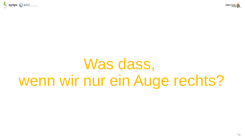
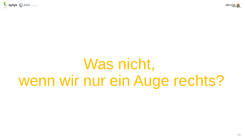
dass: dass -> nicht (137, 64)
